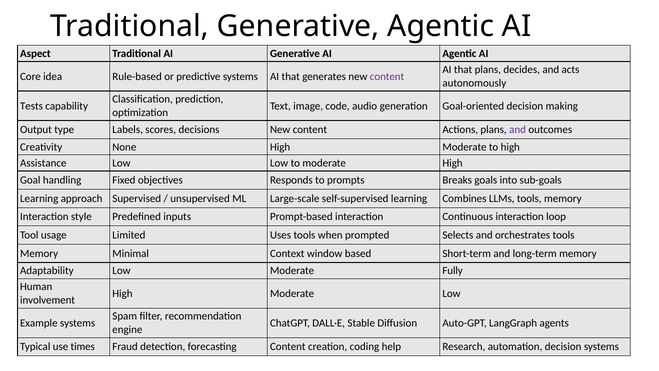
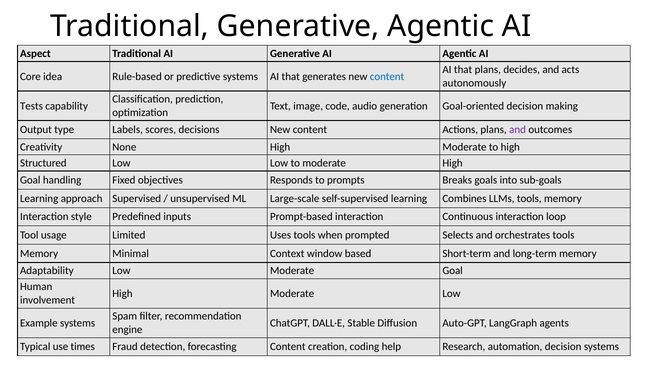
content colour: purple -> blue (387, 76)
Assistance: Assistance -> Structured (43, 163)
Moderate Fully: Fully -> Goal (453, 270)
